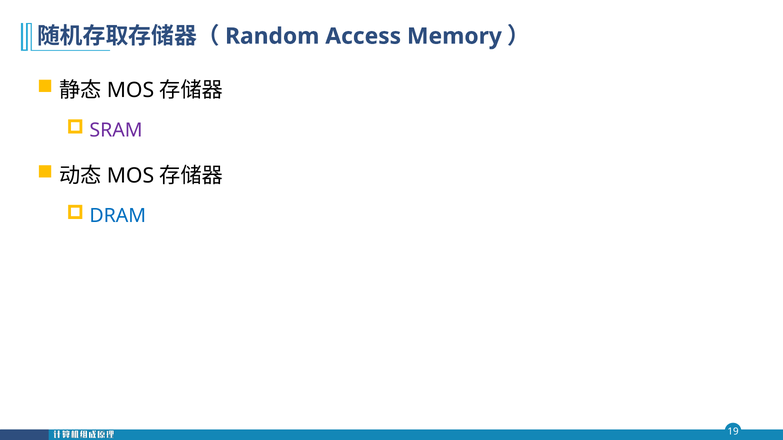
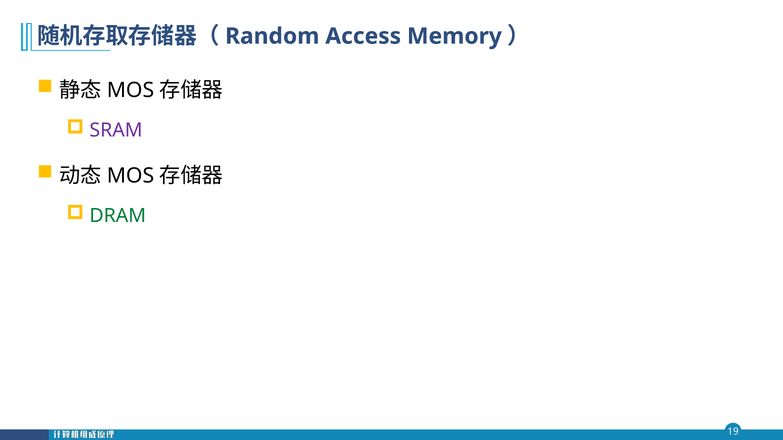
DRAM colour: blue -> green (118, 216)
